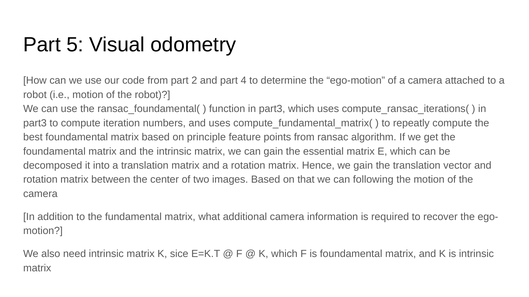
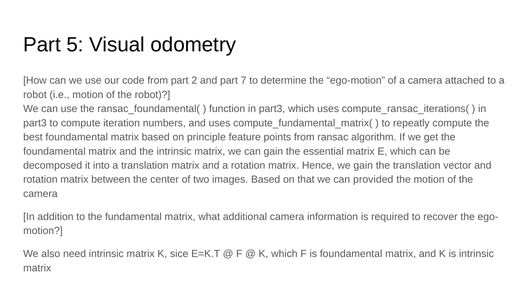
4: 4 -> 7 (244, 81)
following: following -> provided (373, 180)
